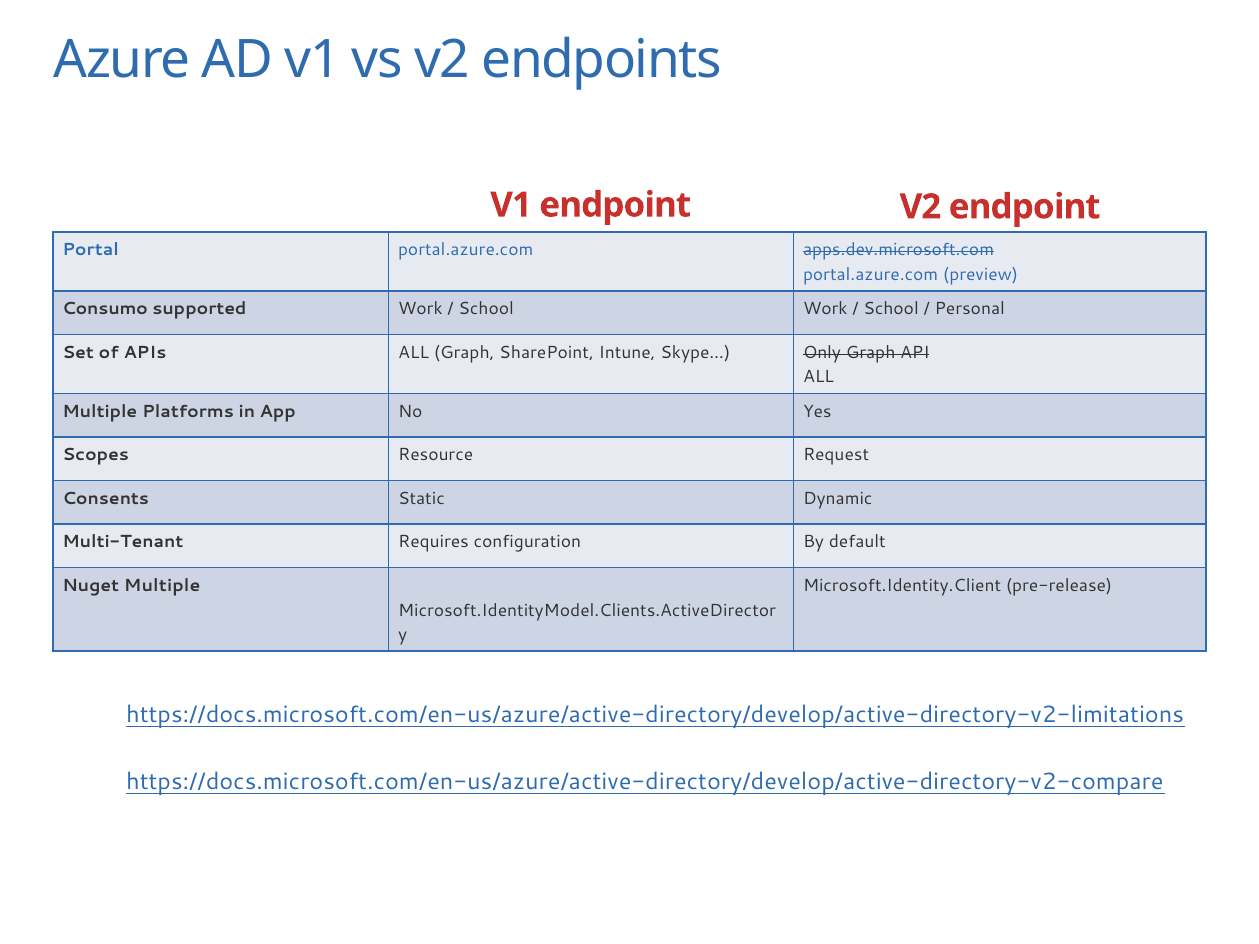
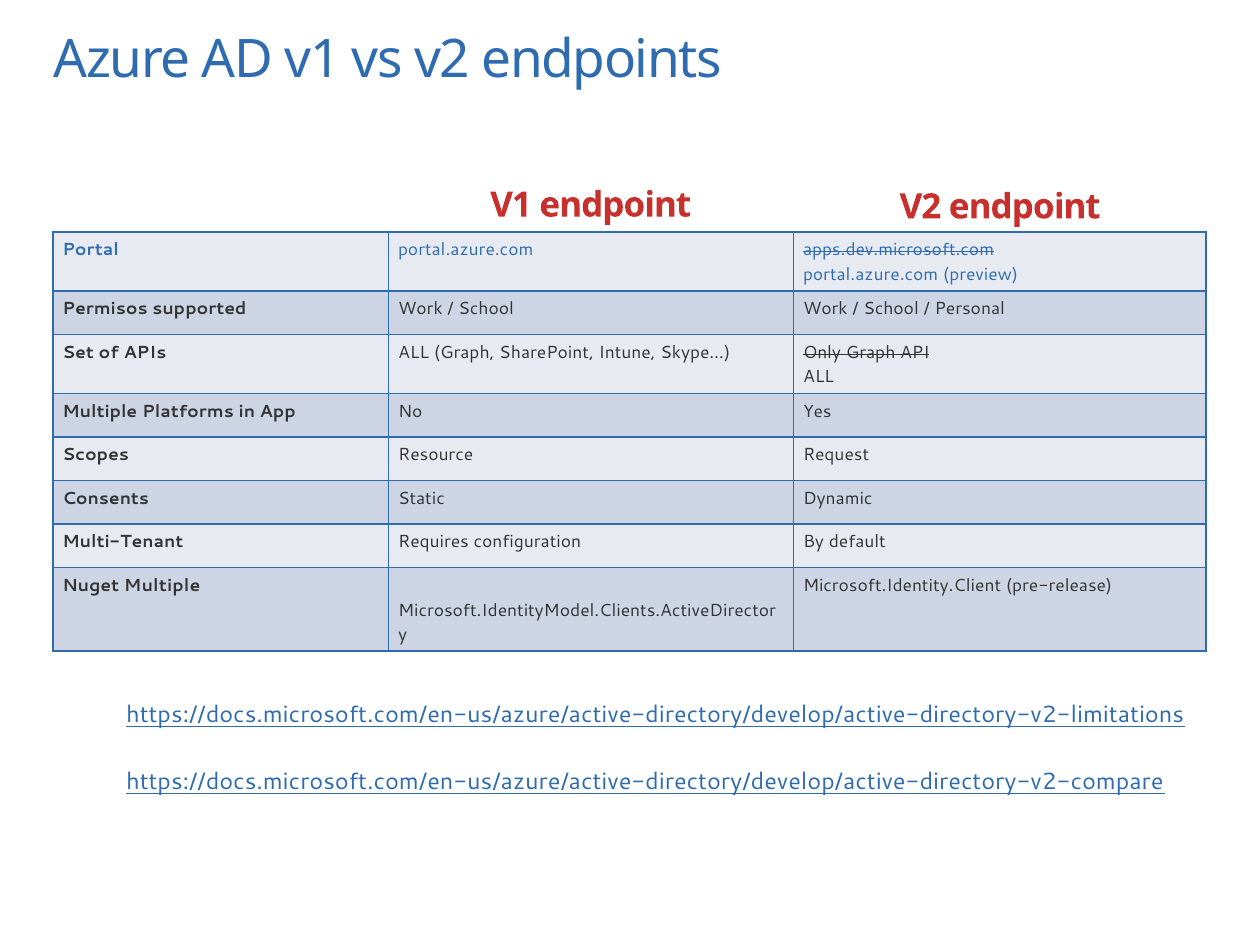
Consumo: Consumo -> Permisos (105, 309)
